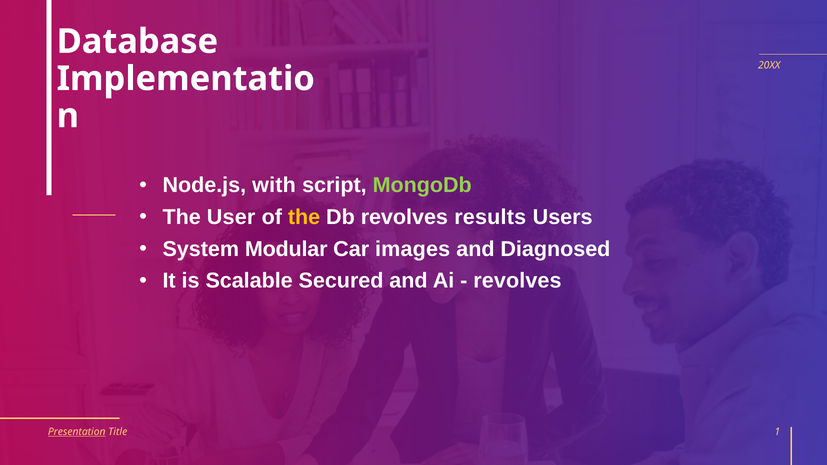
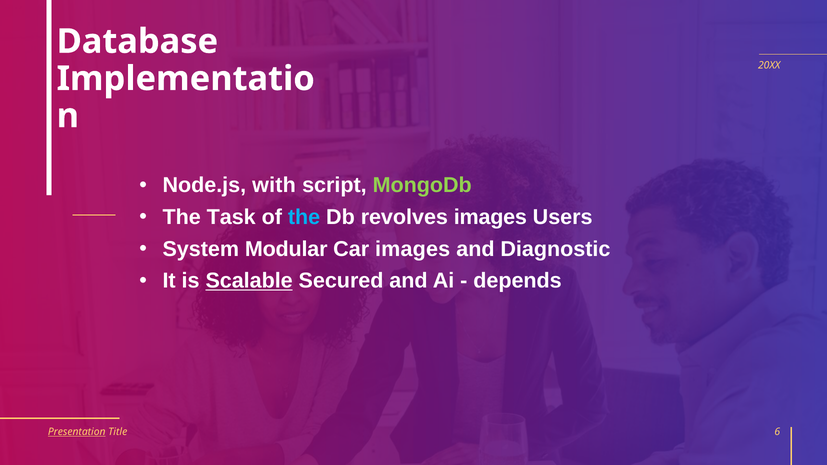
User: User -> Task (231, 217)
the colour: yellow -> light blue (304, 217)
revolves results: results -> images (490, 217)
Diagnosed: Diagnosed -> Diagnostic (555, 249)
Scalable underline: none -> present (249, 281)
revolves: revolves -> depends (518, 281)
1: 1 -> 6 (777, 432)
